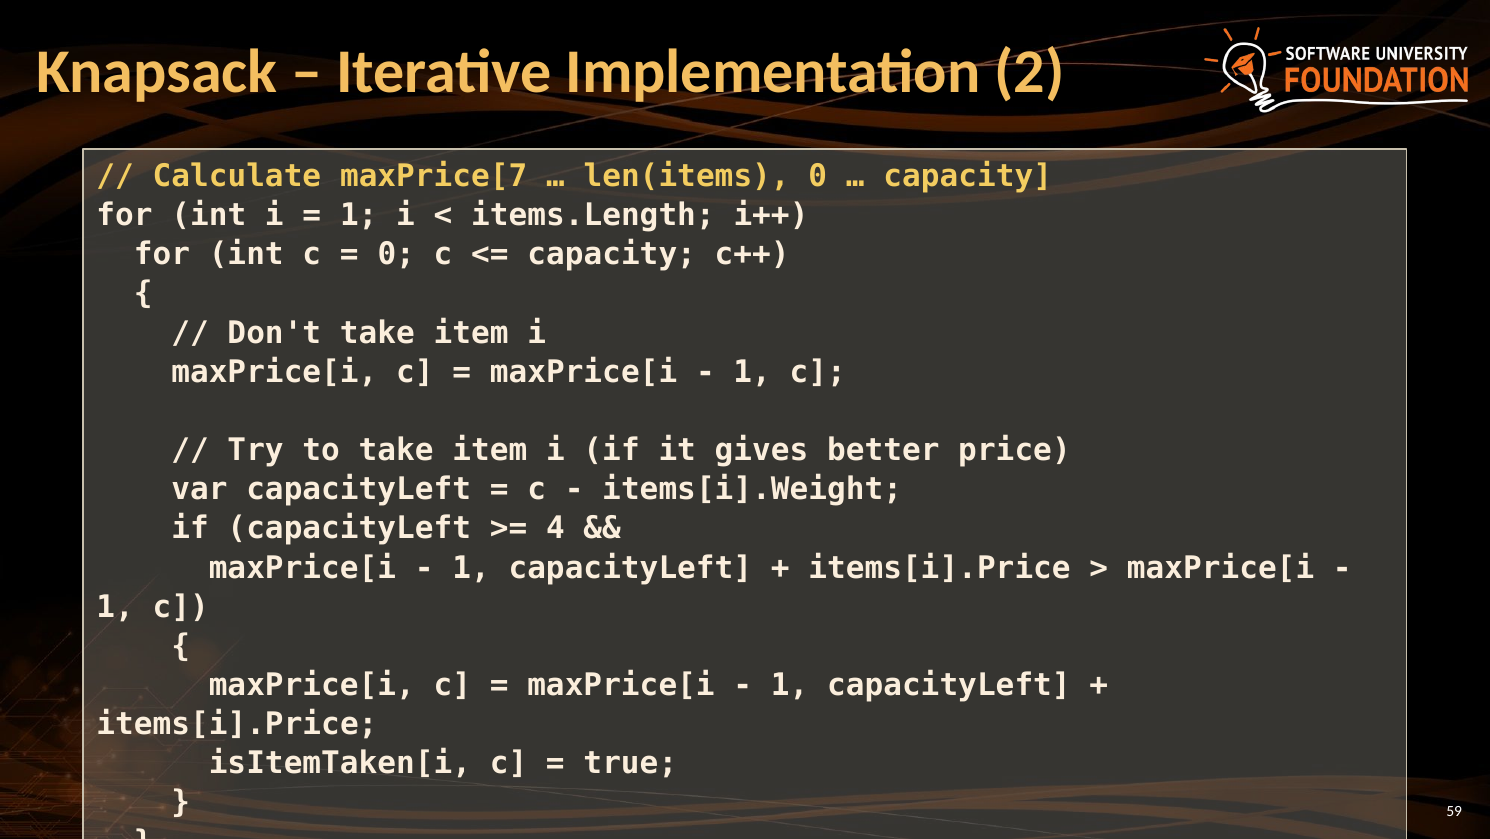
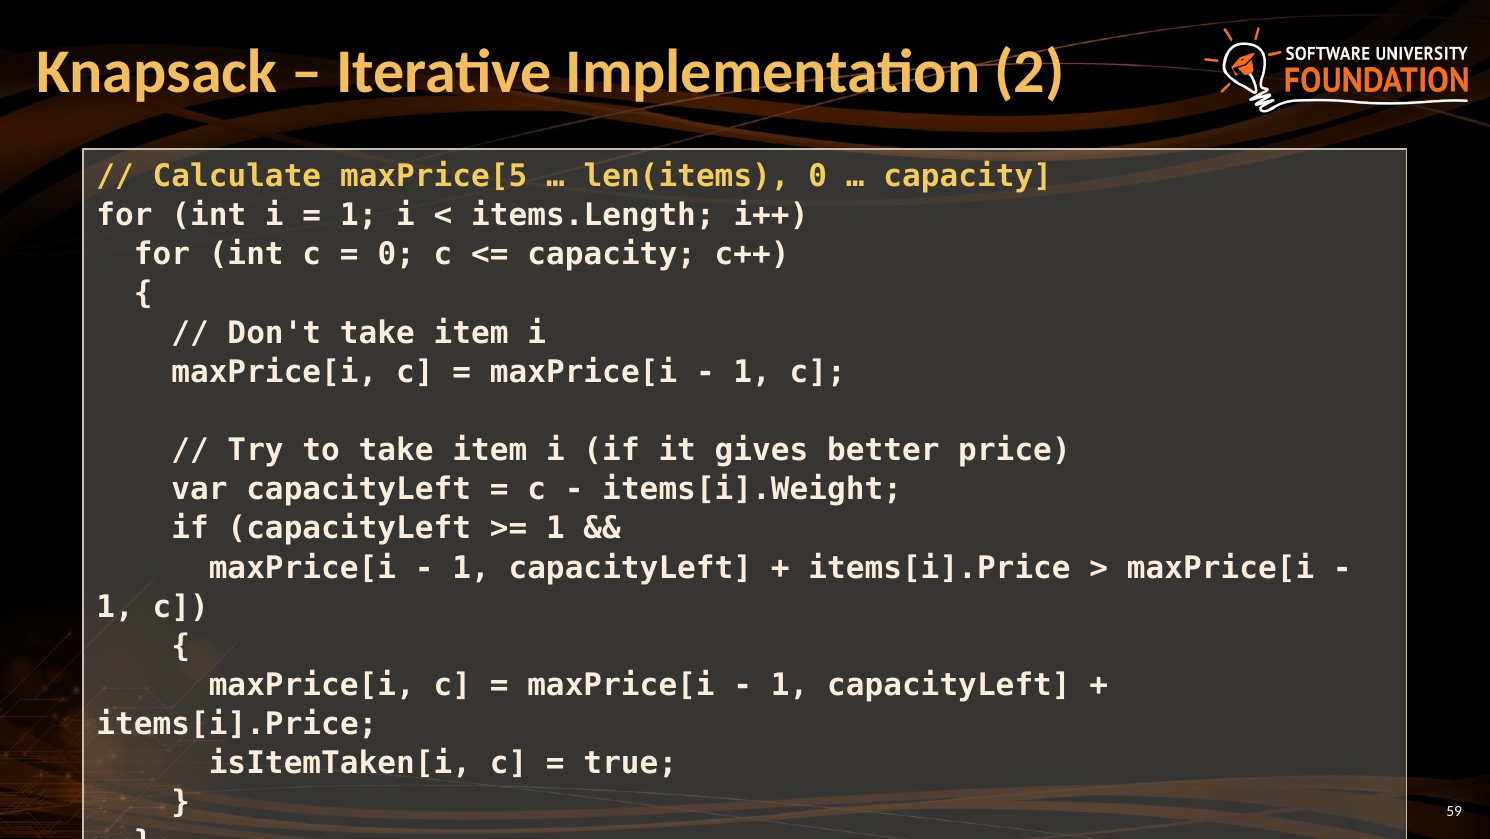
maxPrice[7: maxPrice[7 -> maxPrice[5 (434, 176)
4: 4 -> 1 (555, 528)
